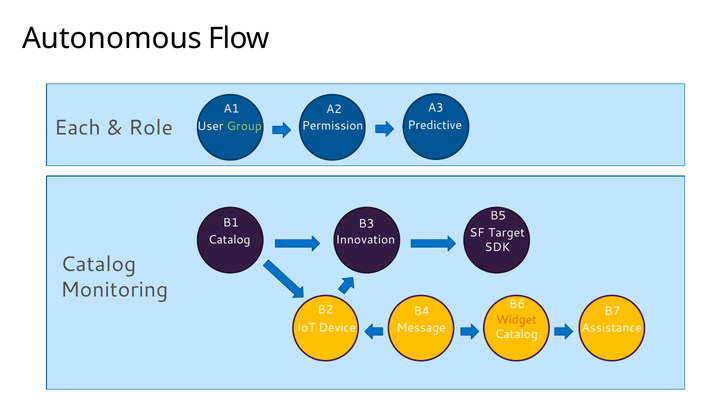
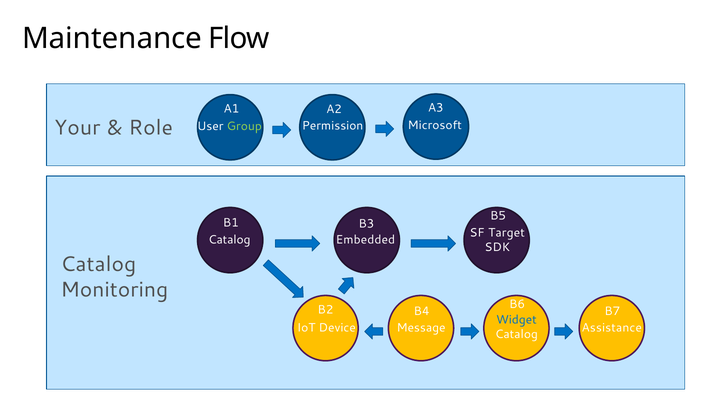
Autonomous: Autonomous -> Maintenance (112, 39)
Each: Each -> Your (77, 128)
Predictive: Predictive -> Microsoft (435, 125)
Innovation: Innovation -> Embedded (365, 240)
Widget colour: orange -> blue (516, 319)
